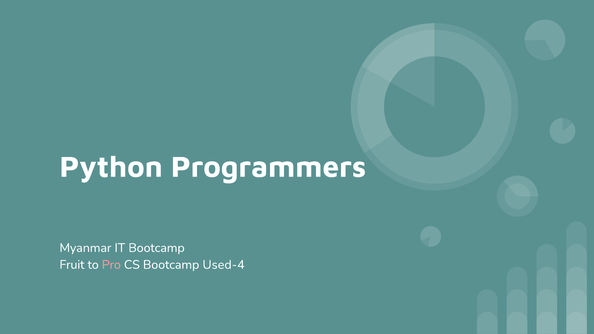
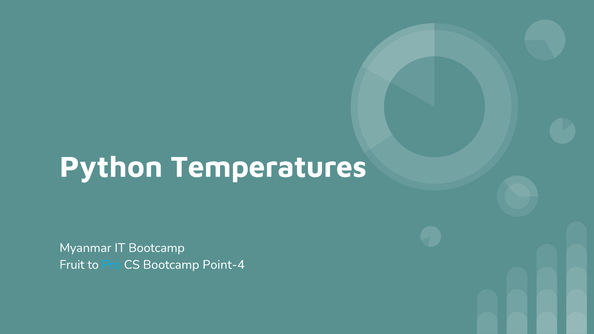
Programmers: Programmers -> Temperatures (269, 167)
Pro colour: pink -> light blue (111, 265)
Used-4: Used-4 -> Point-4 (224, 265)
